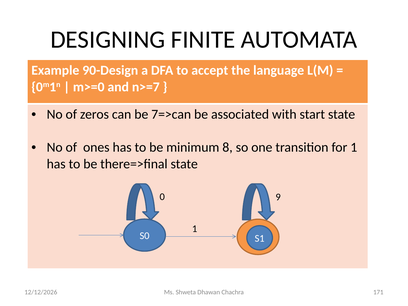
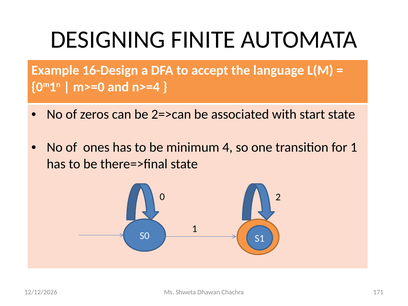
90-Design: 90-Design -> 16-Design (110, 70)
n>=7: n>=7 -> n>=4 (146, 87)
7=>can: 7=>can -> 2=>can (171, 114)
8: 8 -> 4 (228, 147)
9: 9 -> 2 (278, 197)
